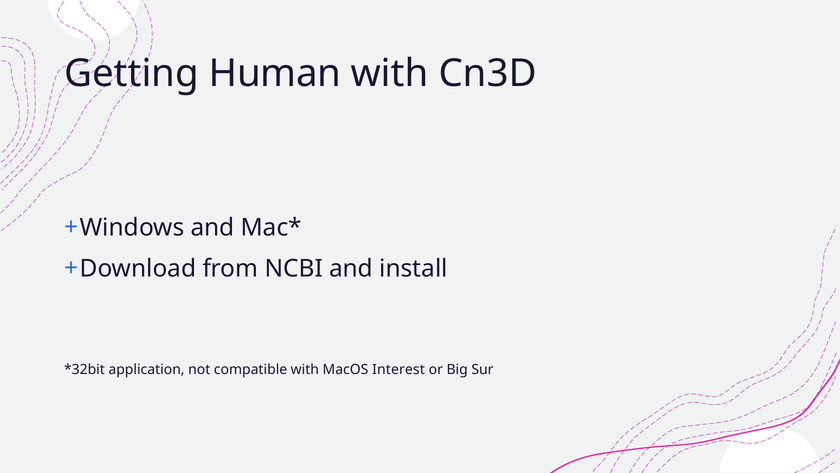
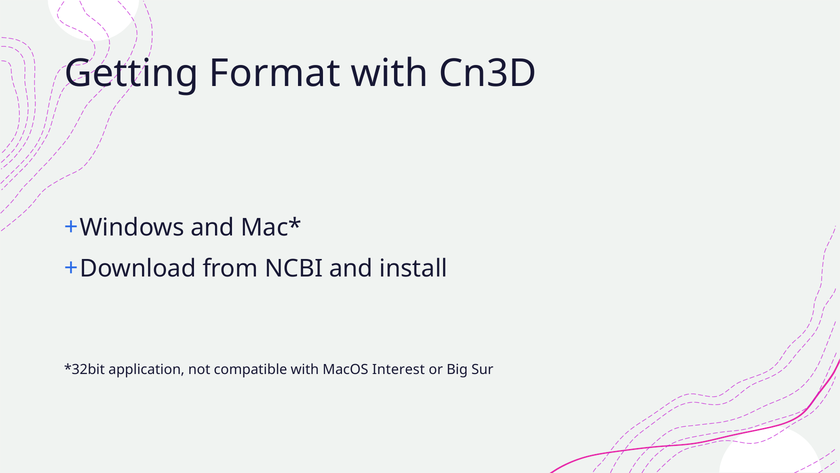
Human: Human -> Format (275, 73)
